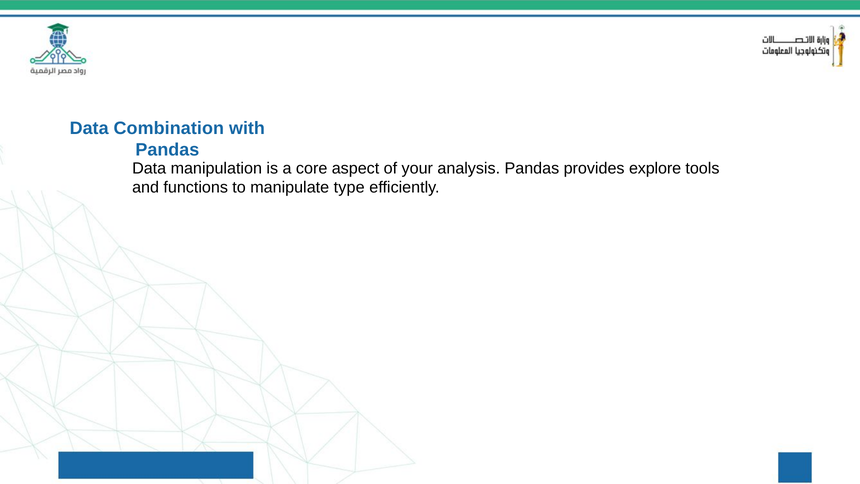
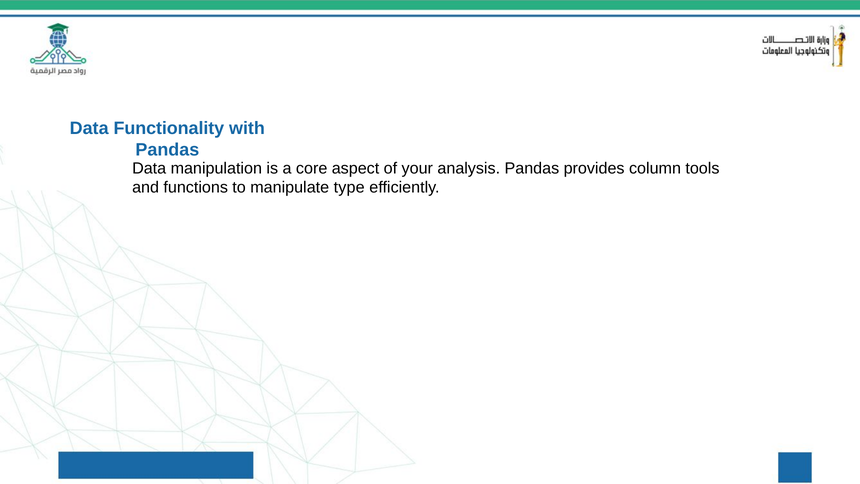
Combination: Combination -> Functionality (169, 128)
explore: explore -> column (655, 168)
